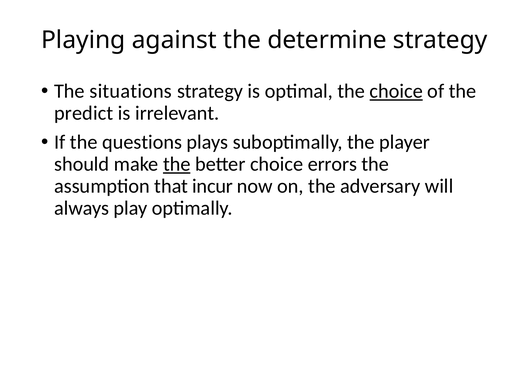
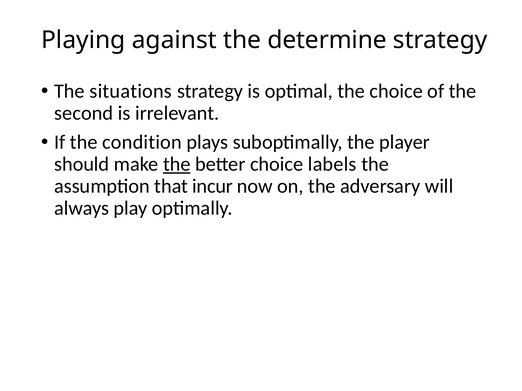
choice underline: present -> none (396, 91)
predict: predict -> second (84, 113)
questions: questions -> condition (142, 142)
errors: errors -> labels (332, 164)
